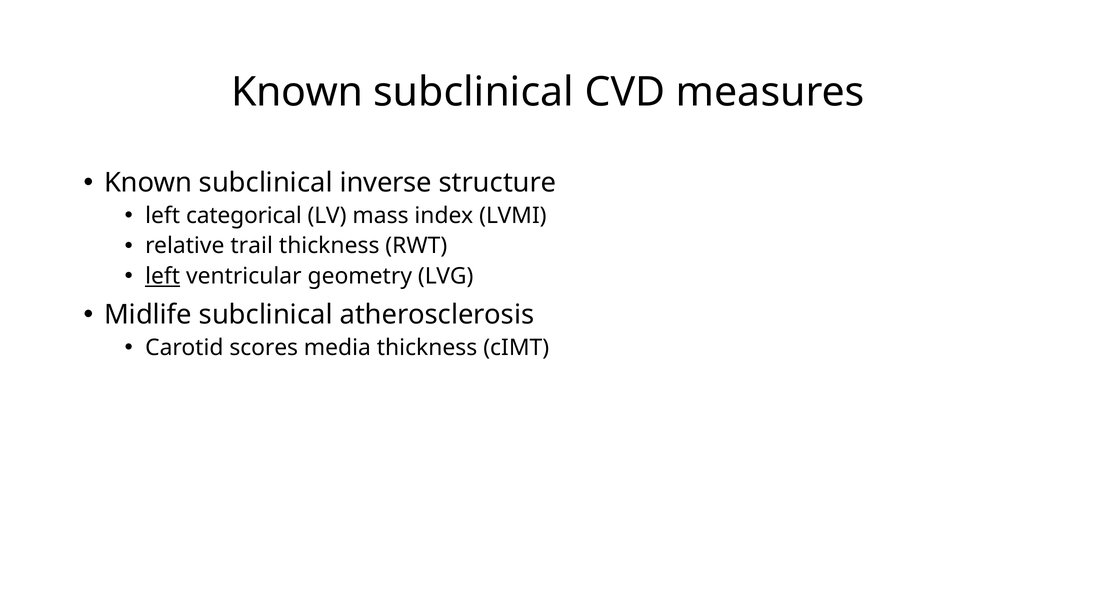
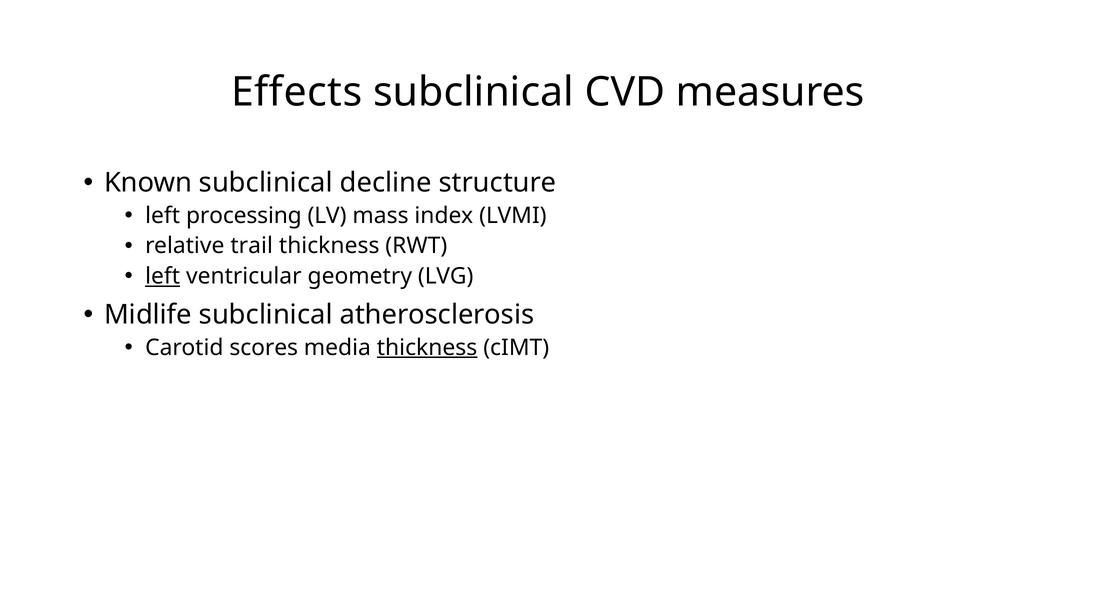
Known: Known -> Effects (297, 92)
inverse: inverse -> decline (386, 183)
categorical: categorical -> processing (244, 216)
thickness underline: none -> present (427, 348)
